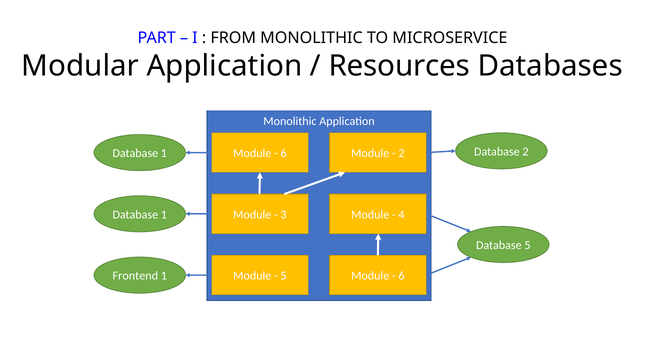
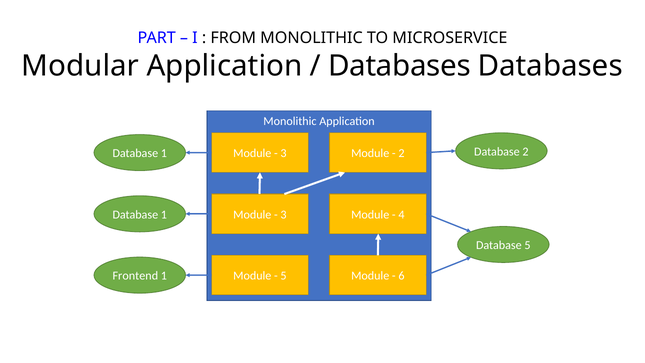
Resources: Resources -> Databases (399, 66)
6: 6 -> 3 (284, 153)
